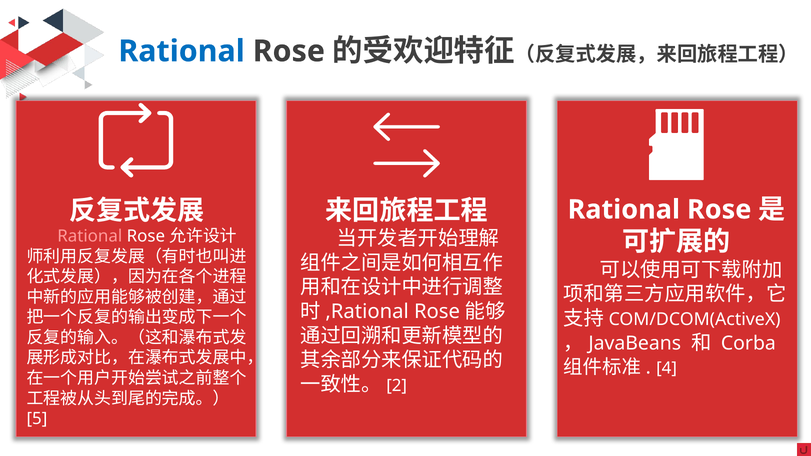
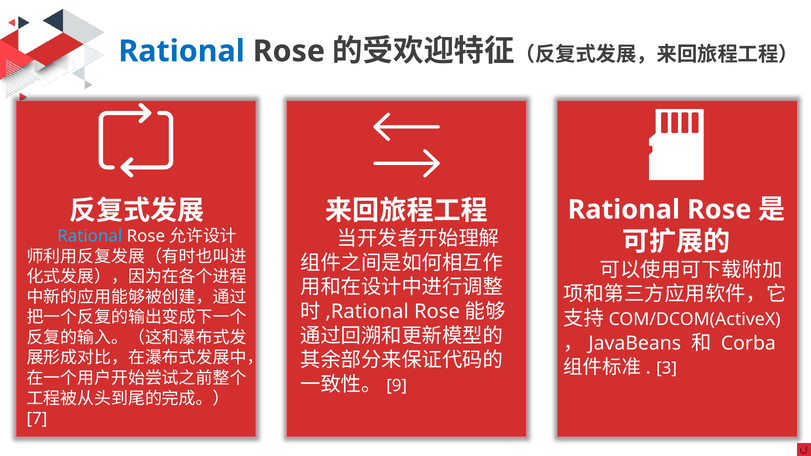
Rational colour: pink -> light blue (90, 236)
4: 4 -> 3 (667, 368)
2: 2 -> 9 (397, 386)
5: 5 -> 7 (37, 419)
